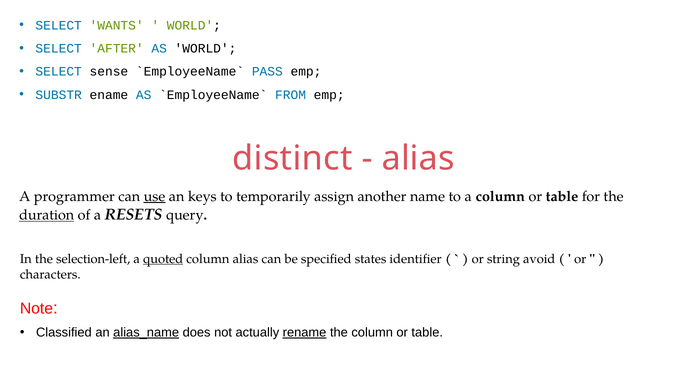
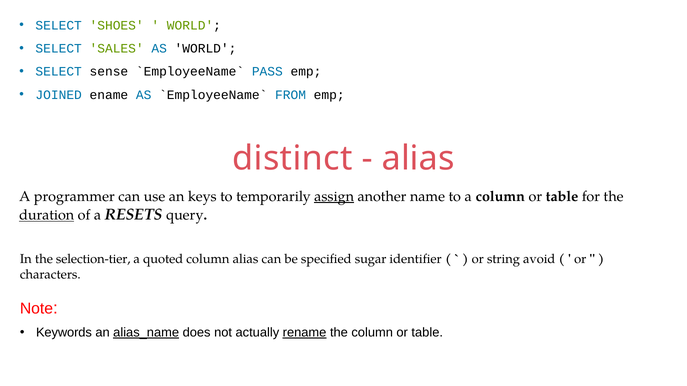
WANTS: WANTS -> SHOES (117, 25)
AFTER: AFTER -> SALES (117, 49)
SUBSTR: SUBSTR -> JOINED (59, 95)
use underline: present -> none (154, 197)
assign underline: none -> present (334, 197)
selection-left: selection-left -> selection-tier (93, 259)
quoted underline: present -> none (163, 259)
states: states -> sugar (371, 259)
Classified: Classified -> Keywords (64, 333)
